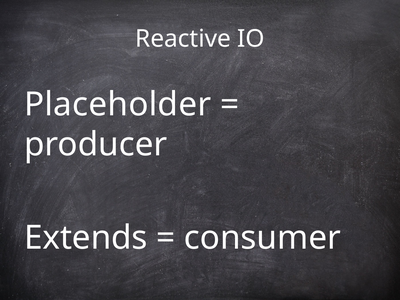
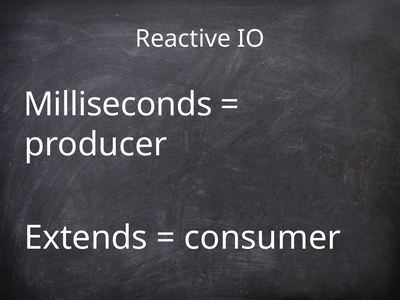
Placeholder: Placeholder -> Milliseconds (118, 105)
